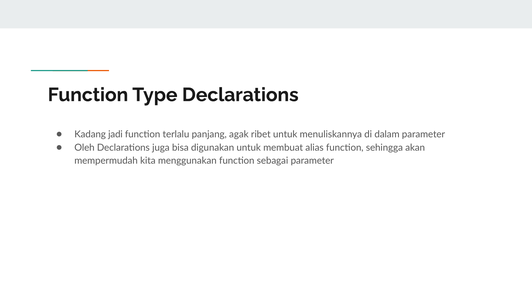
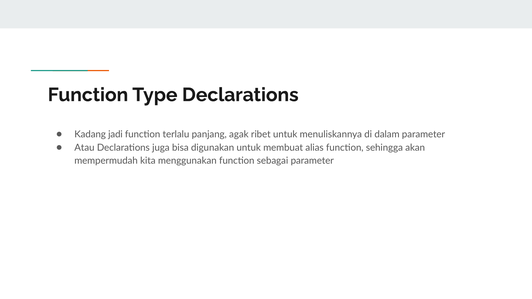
Oleh: Oleh -> Atau (84, 148)
